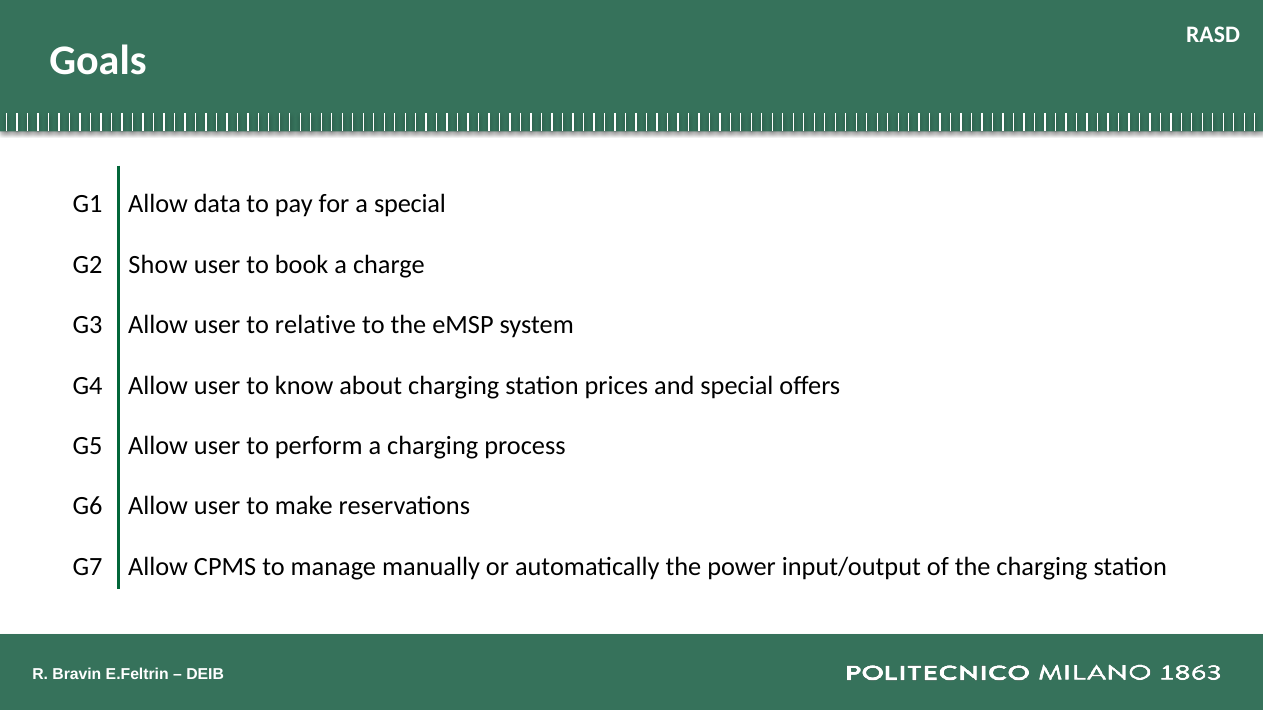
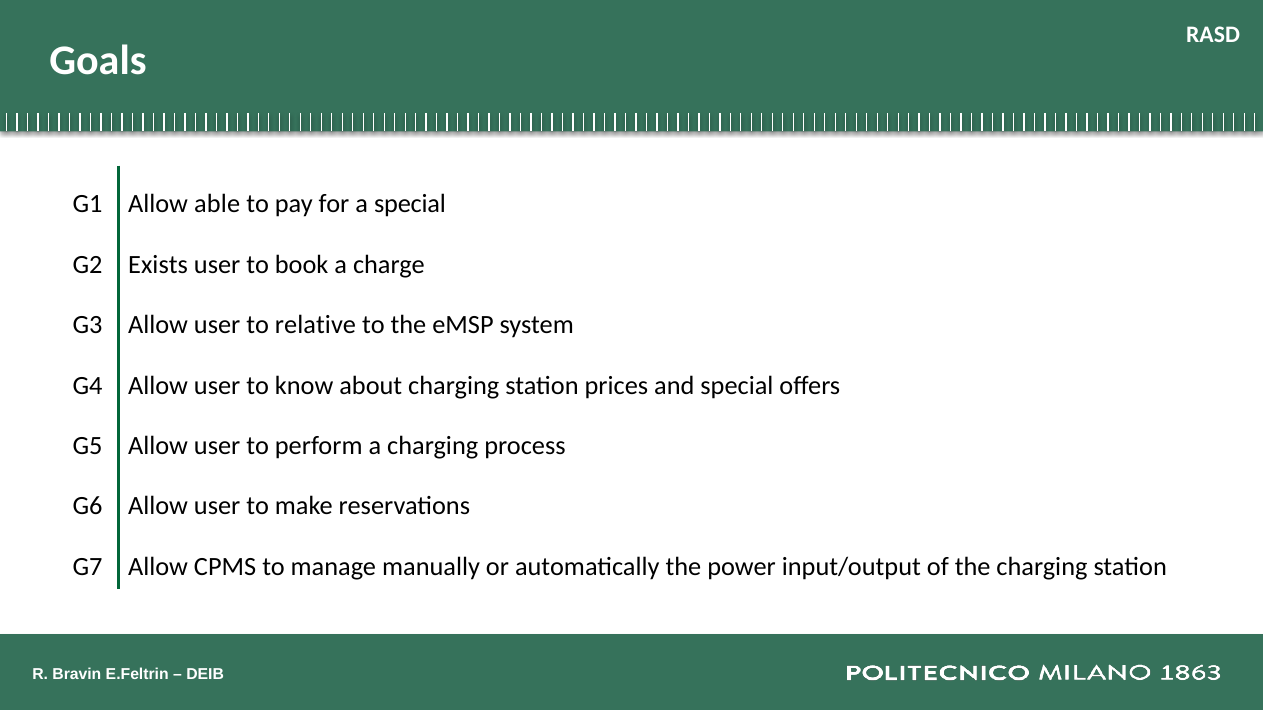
data: data -> able (217, 204)
Show: Show -> Exists (158, 265)
